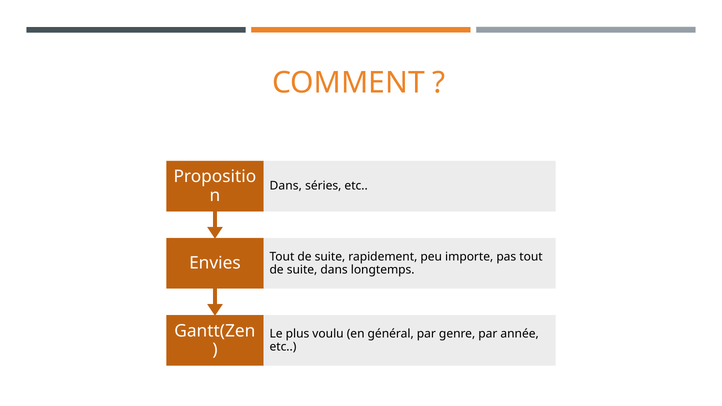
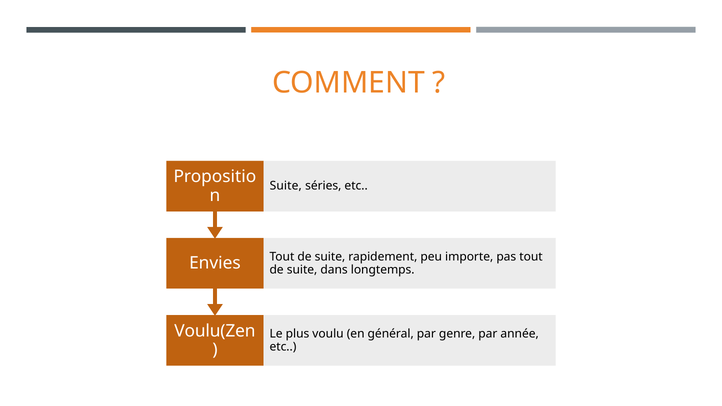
Dans: Dans -> Suite (286, 186)
Gantt(Zen: Gantt(Zen -> Voulu(Zen (215, 331)
